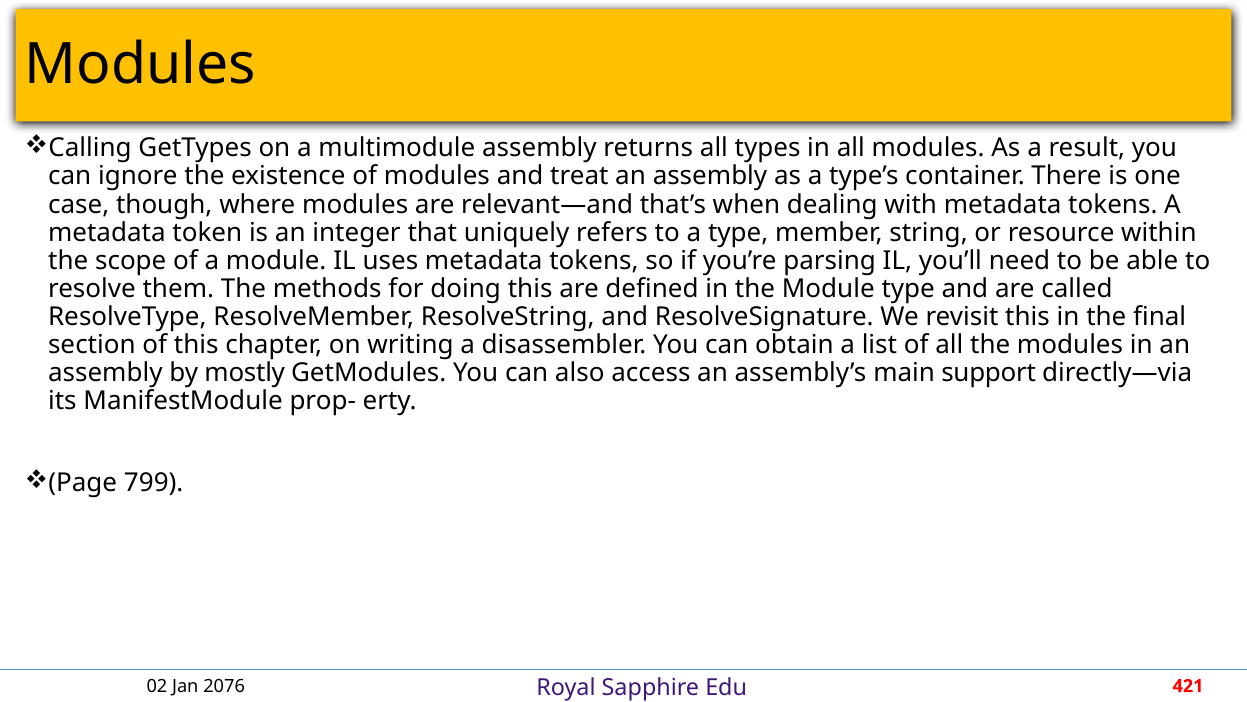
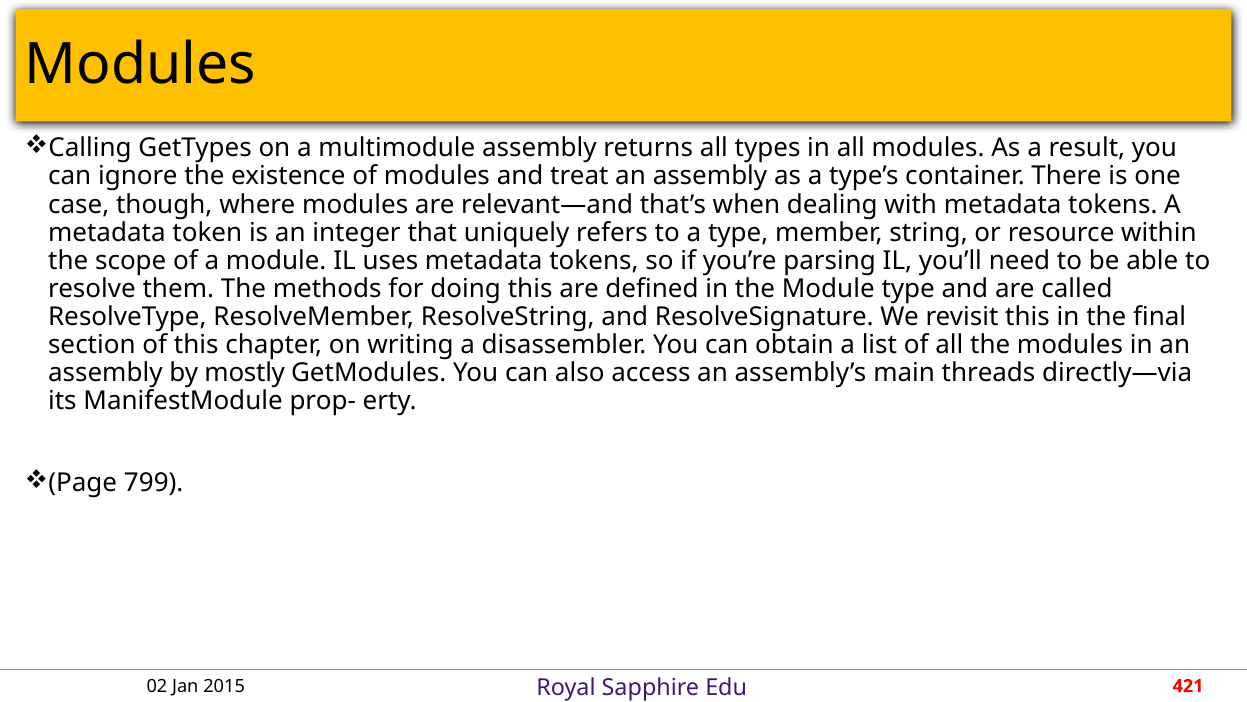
support: support -> threads (989, 373)
2076: 2076 -> 2015 (224, 686)
